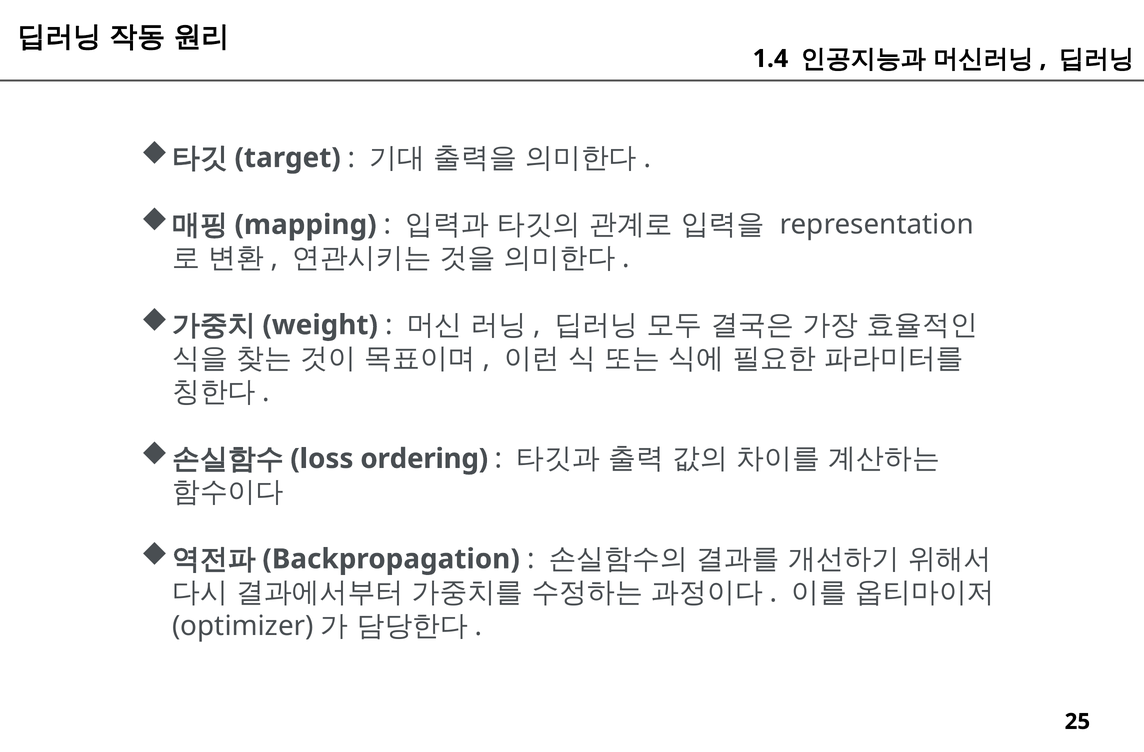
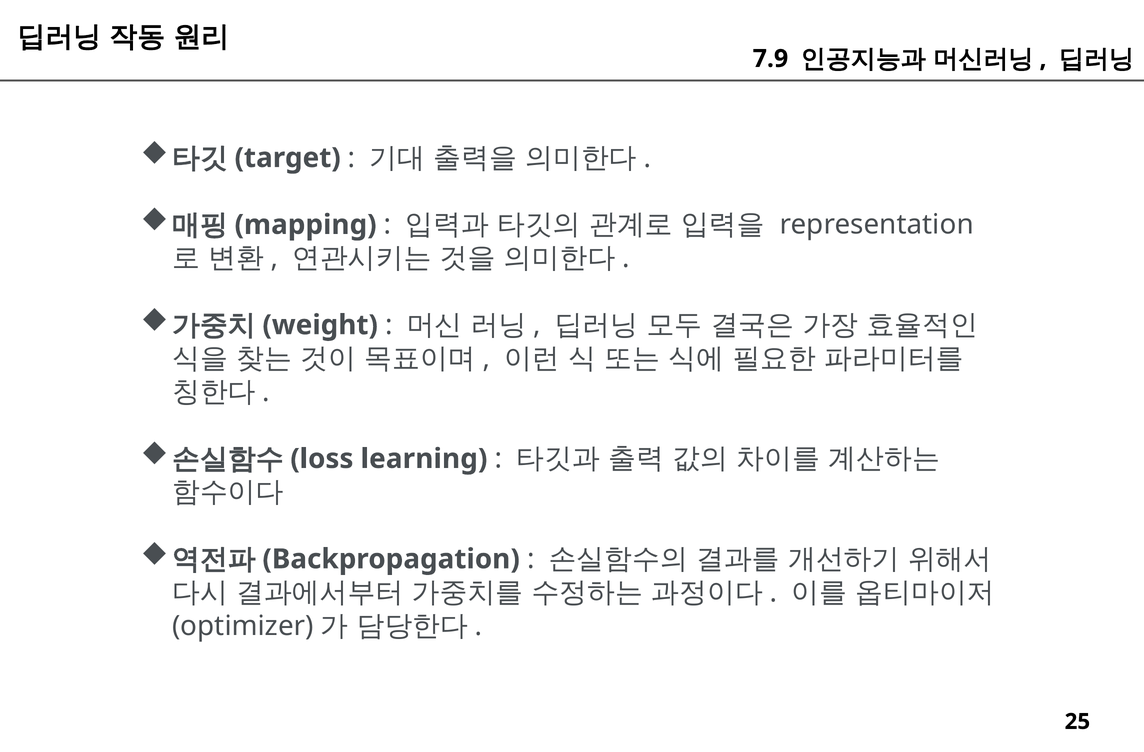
1.4: 1.4 -> 7.9 (770, 59)
ordering: ordering -> learning (424, 458)
